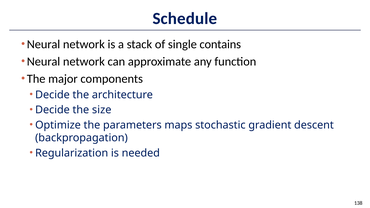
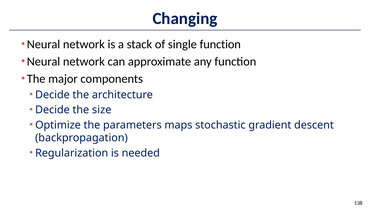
Schedule: Schedule -> Changing (185, 19)
single contains: contains -> function (220, 44)
